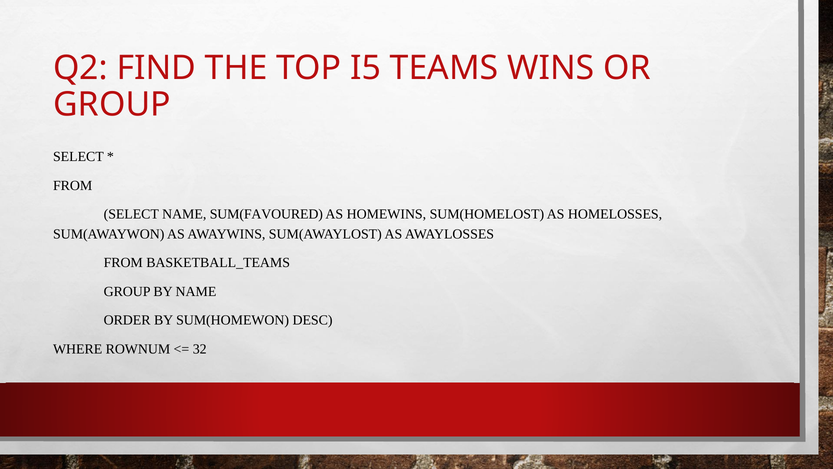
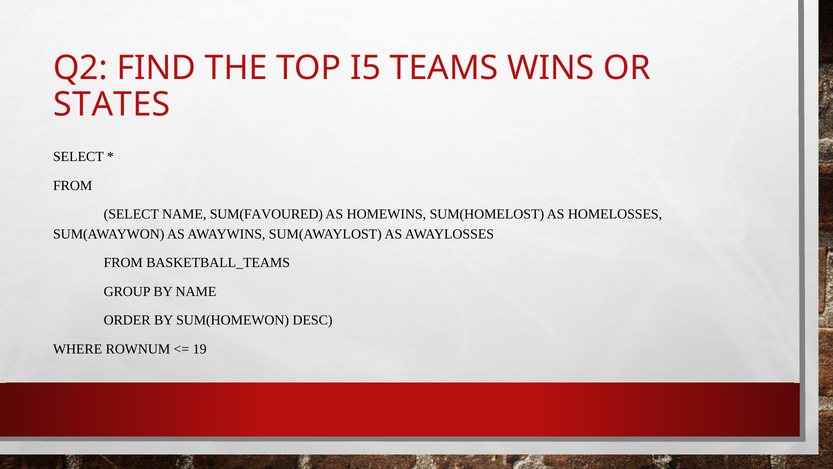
GROUP: GROUP -> STATES (112, 105)
32: 32 -> 19 (200, 349)
